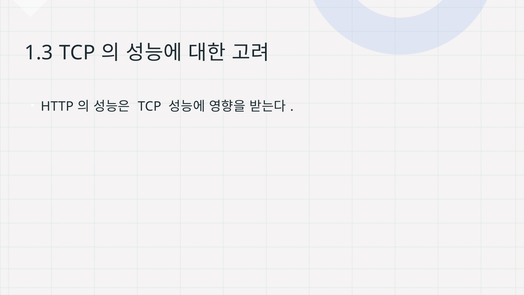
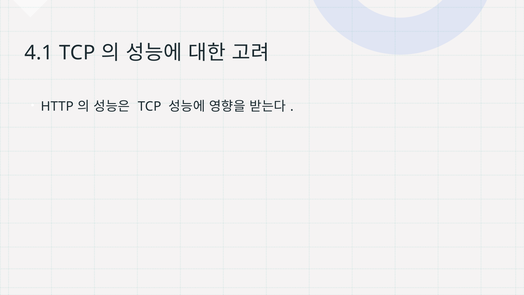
1.3: 1.3 -> 4.1 (39, 53)
